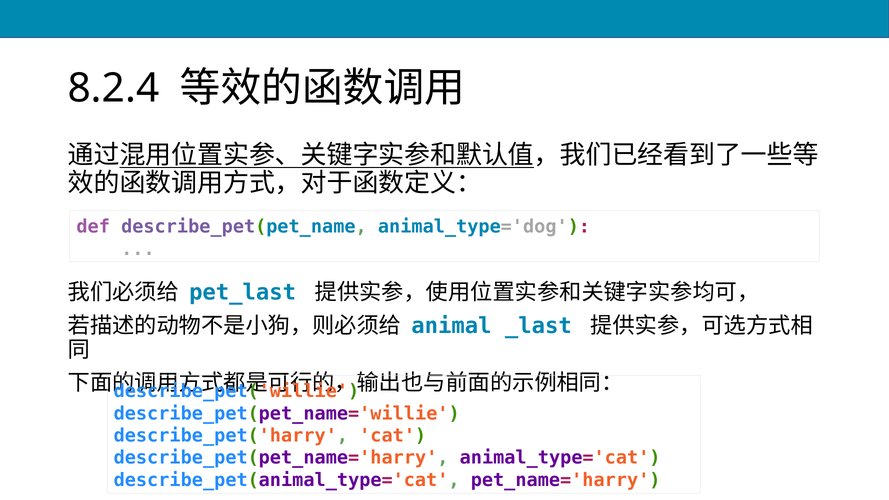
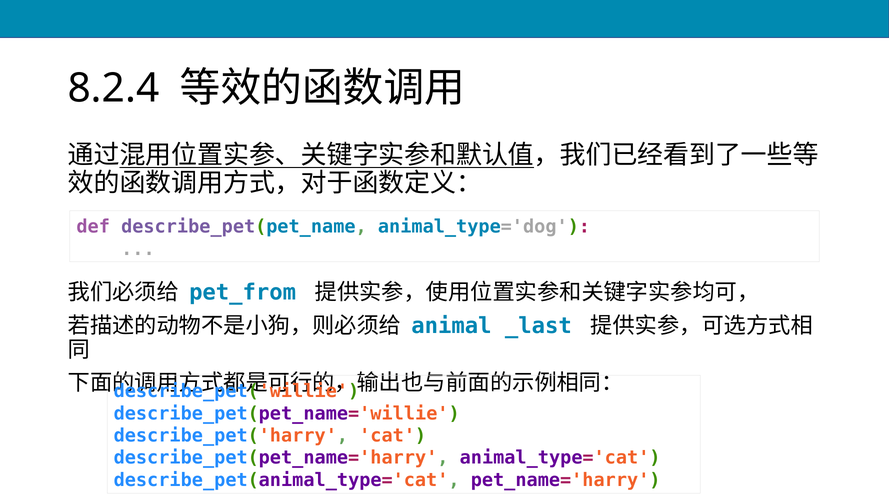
pet_last: pet_last -> pet_from (243, 293)
